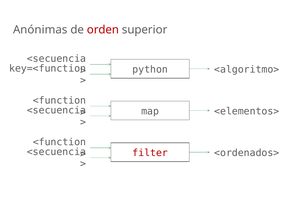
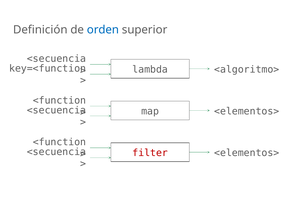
Anónimas: Anónimas -> Definición (40, 30)
orden colour: red -> blue (103, 30)
python: python -> lambda (150, 70)
<ordenados>: <ordenados> -> <elementos> (247, 153)
